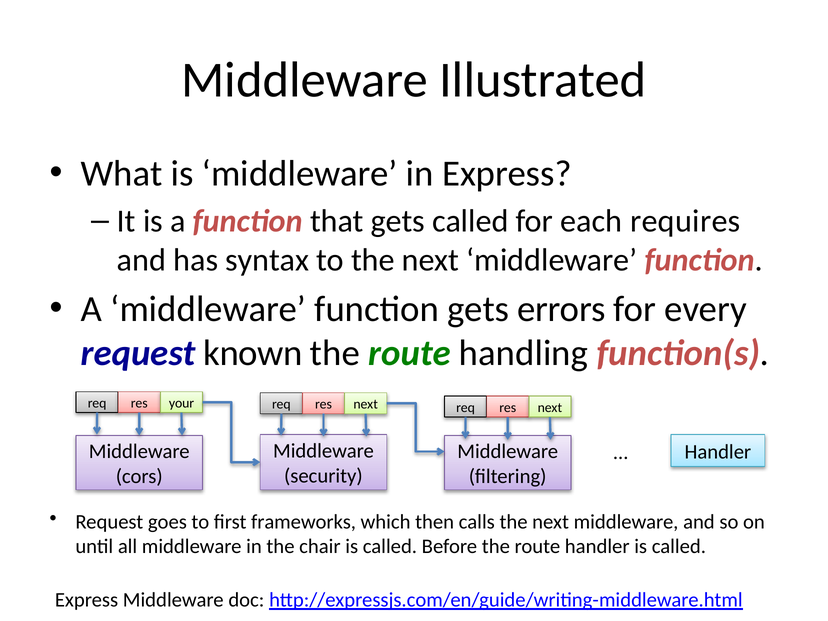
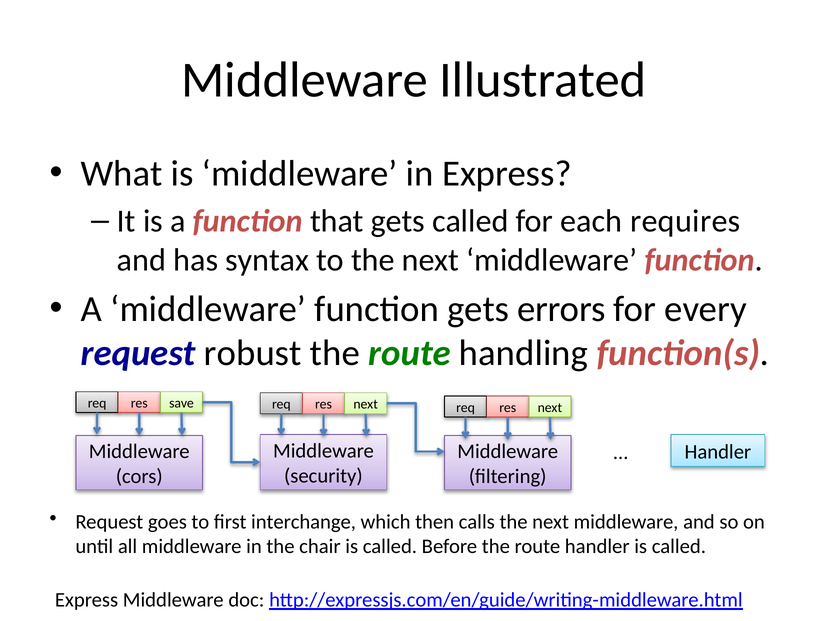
known: known -> robust (253, 353)
your: your -> save (181, 403)
frameworks: frameworks -> interchange (304, 522)
